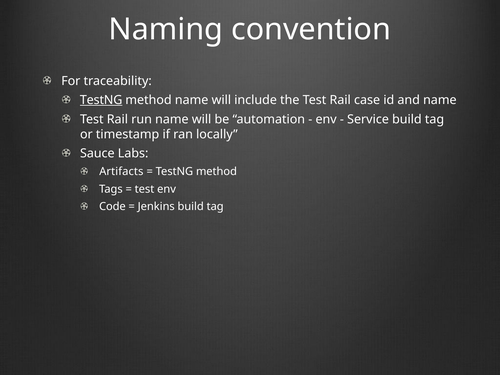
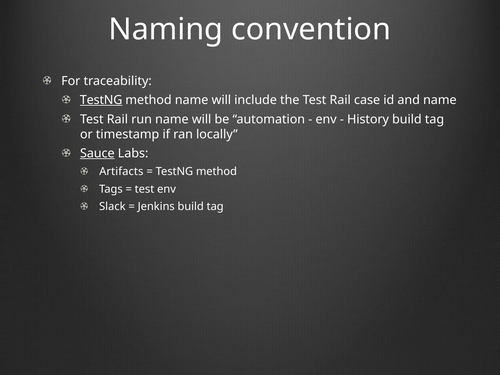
Service: Service -> History (368, 119)
Sauce underline: none -> present (97, 153)
Code: Code -> Slack (112, 207)
